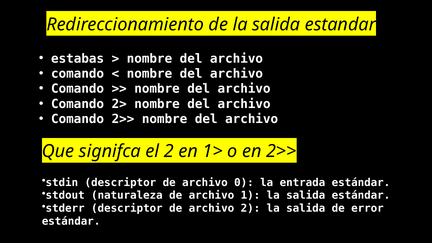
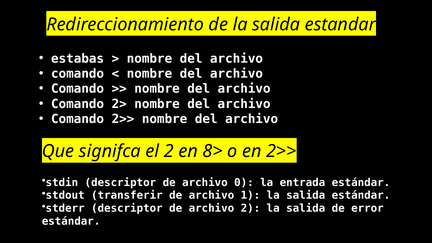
1>: 1> -> 8> (213, 151)
naturaleza: naturaleza -> transferir (127, 195)
